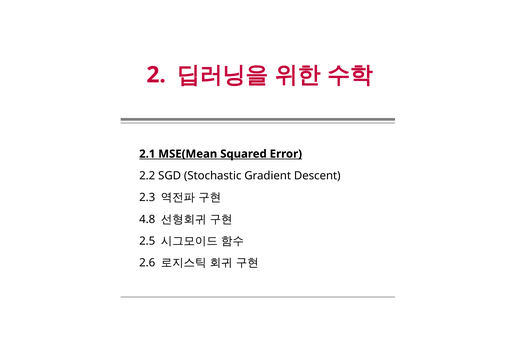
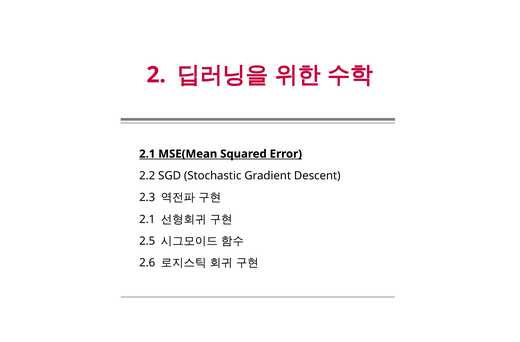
4.8: 4.8 -> 2.1 (147, 219)
